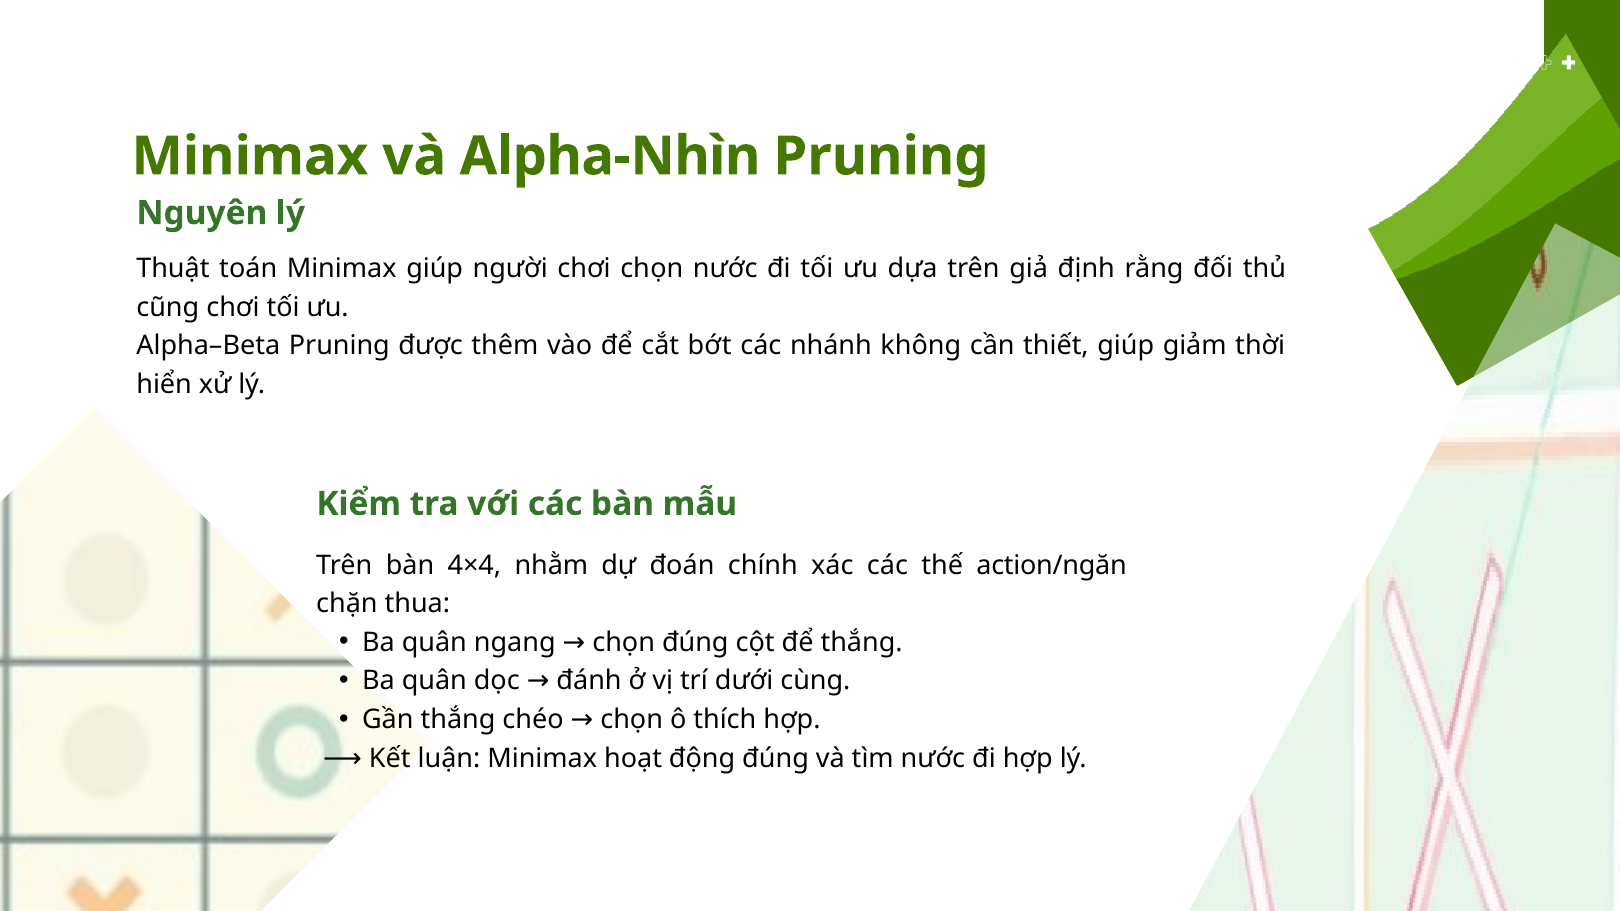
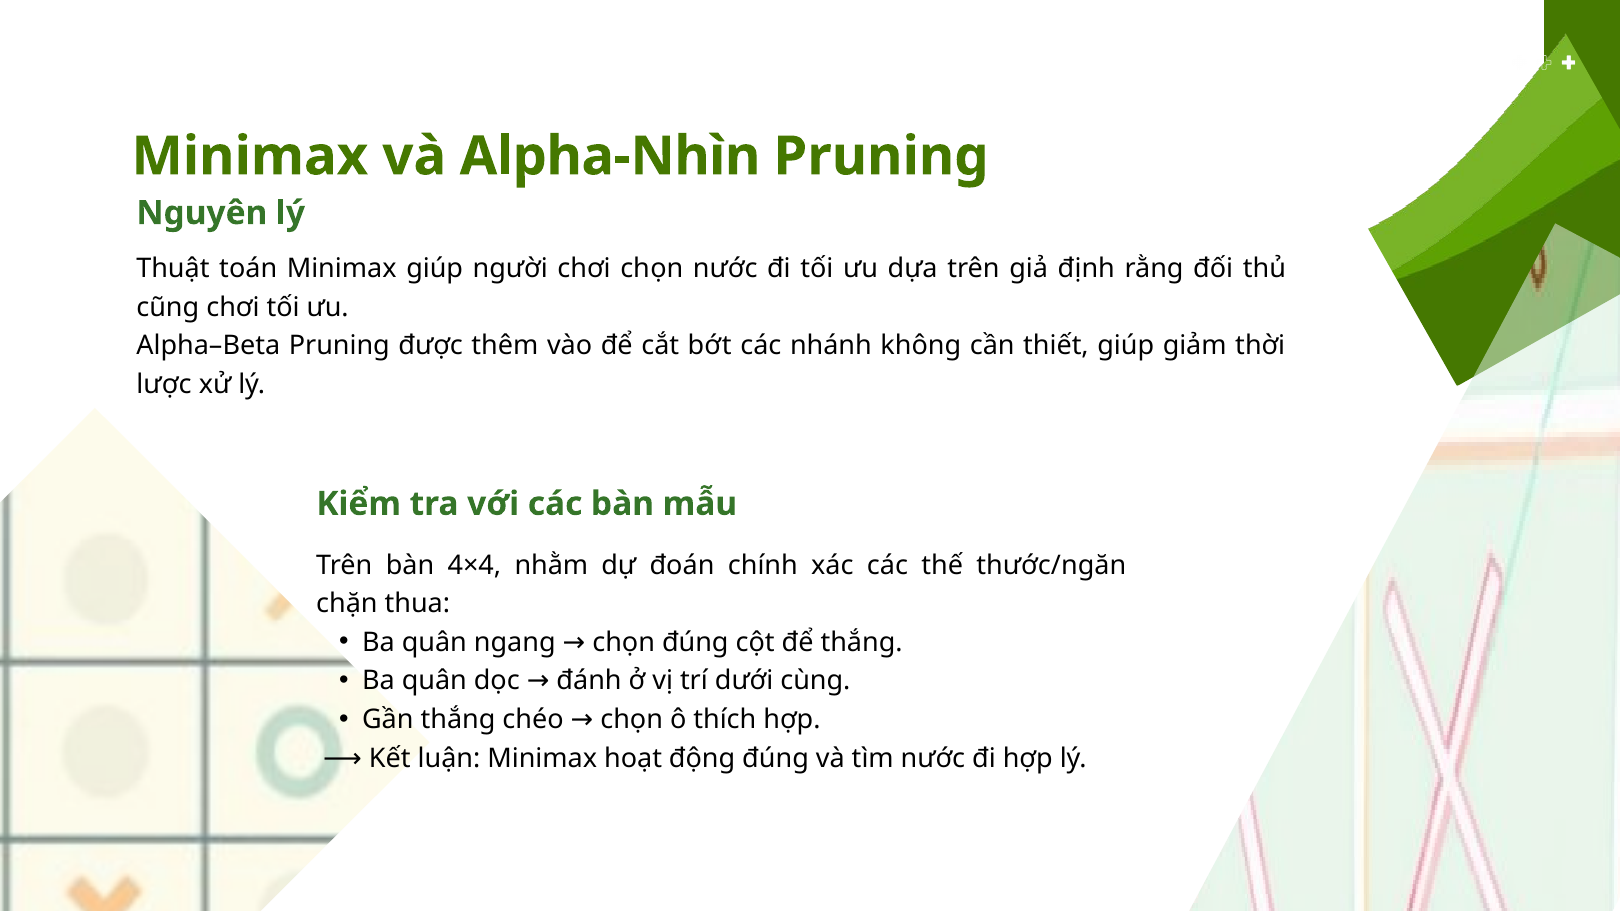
hiển: hiển -> lược (164, 385)
action/ngăn: action/ngăn -> thước/ngăn (1051, 565)
